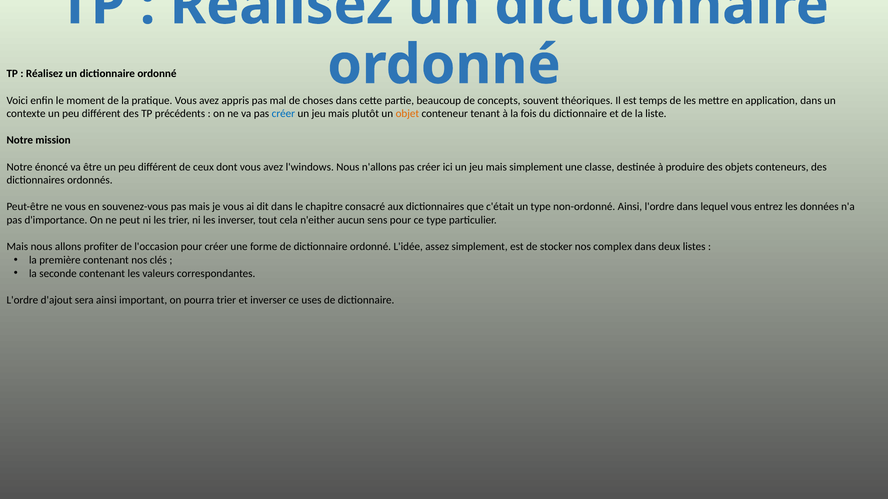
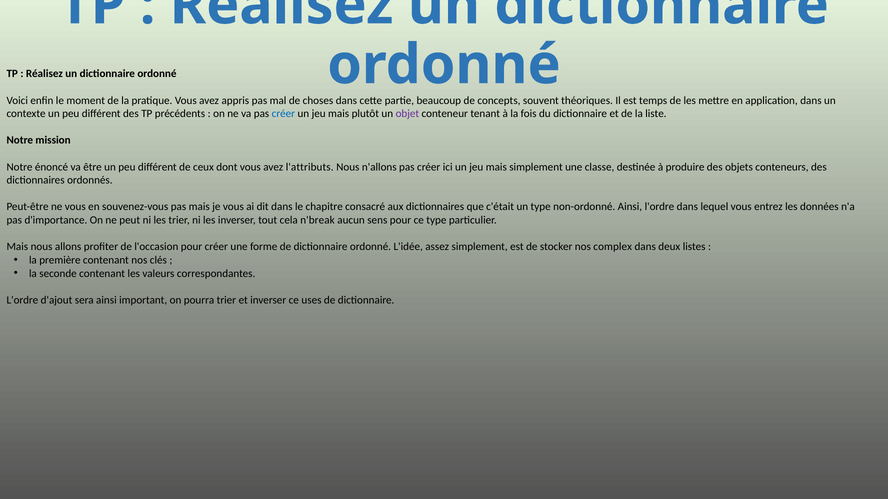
objet colour: orange -> purple (407, 114)
l'windows: l'windows -> l'attributs (310, 167)
n'either: n'either -> n'break (318, 220)
